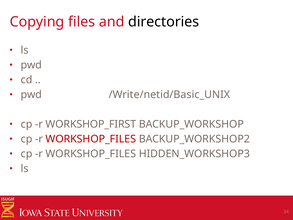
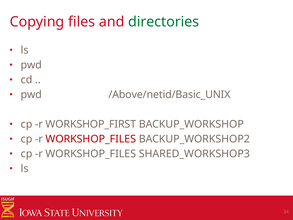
directories colour: black -> green (164, 22)
/Write/netid/Basic_UNIX: /Write/netid/Basic_UNIX -> /Above/netid/Basic_UNIX (169, 94)
HIDDEN_WORKSHOP3: HIDDEN_WORKSHOP3 -> SHARED_WORKSHOP3 (194, 154)
